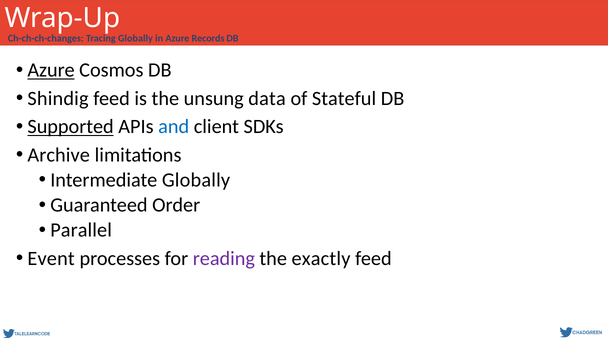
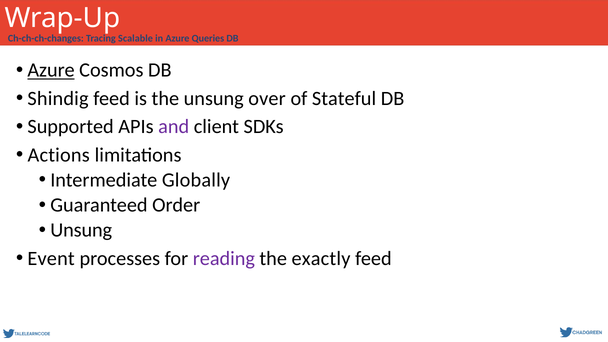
Globally: Globally -> Scalable (135, 38)
Records: Records -> Queries (208, 38)
data: data -> over (267, 98)
Supported underline: present -> none (71, 127)
and colour: blue -> purple (174, 127)
Archive: Archive -> Actions (59, 155)
Parallel: Parallel -> Unsung (81, 230)
